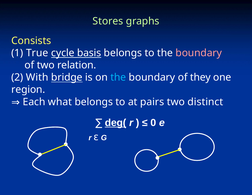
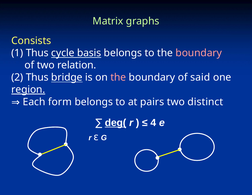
Stores: Stores -> Matrix (108, 21)
1 True: True -> Thus (37, 53)
2 With: With -> Thus (37, 77)
the colour: light blue -> pink (118, 77)
they: they -> said (200, 77)
region underline: none -> present (28, 89)
what: what -> form (60, 102)
0: 0 -> 4 (153, 122)
